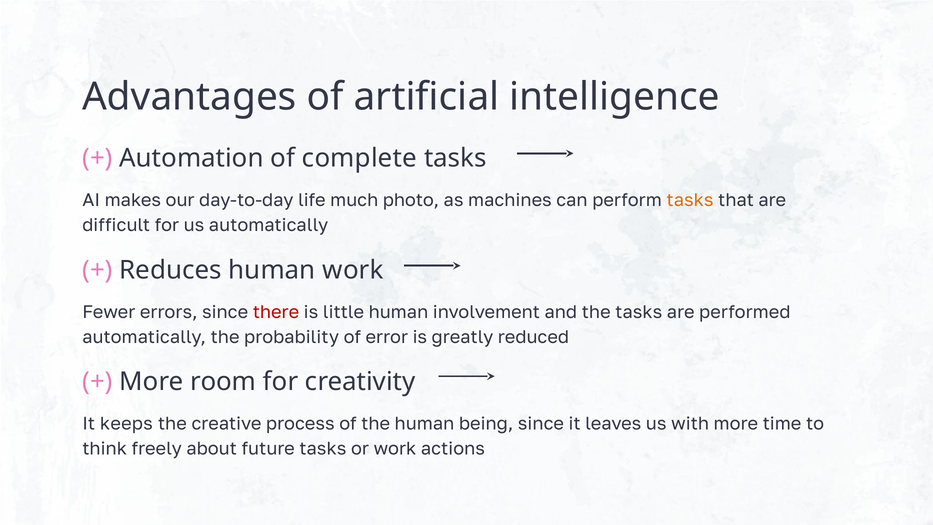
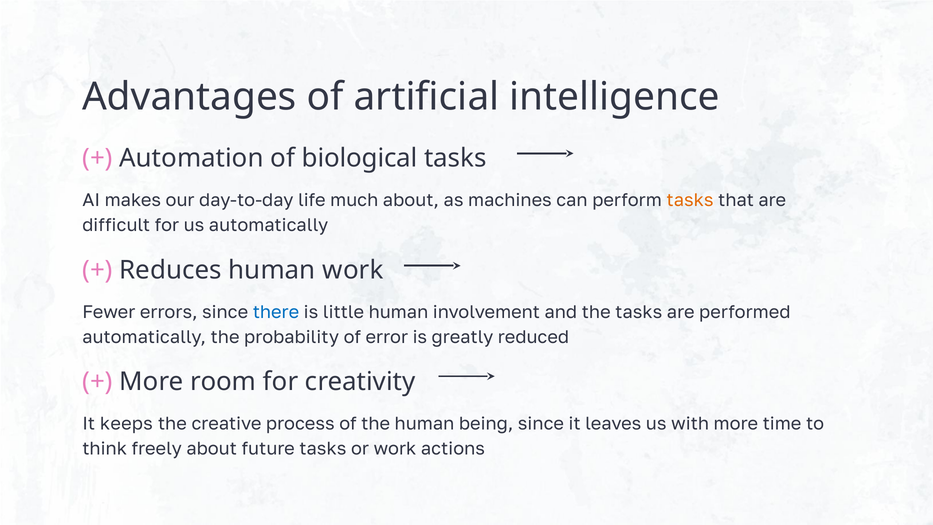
complete: complete -> biological (360, 158)
much photo: photo -> about (411, 200)
there colour: red -> blue (276, 312)
